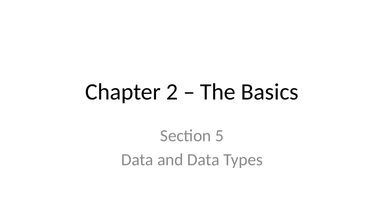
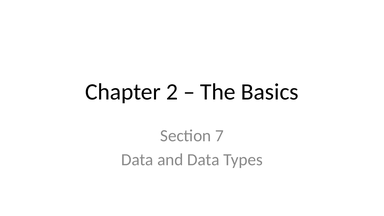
5: 5 -> 7 (219, 136)
